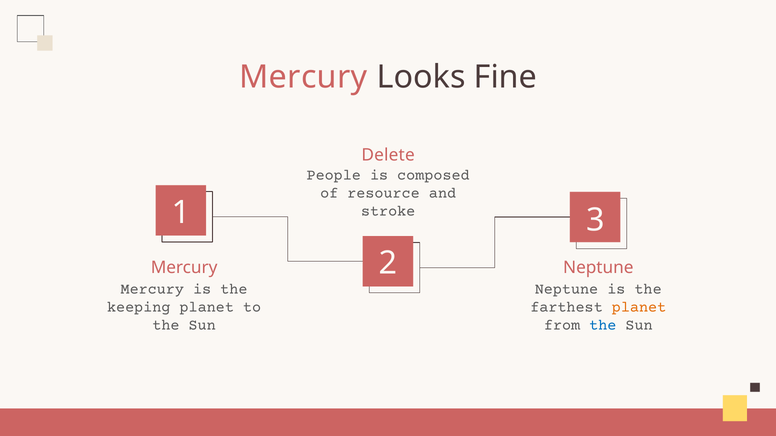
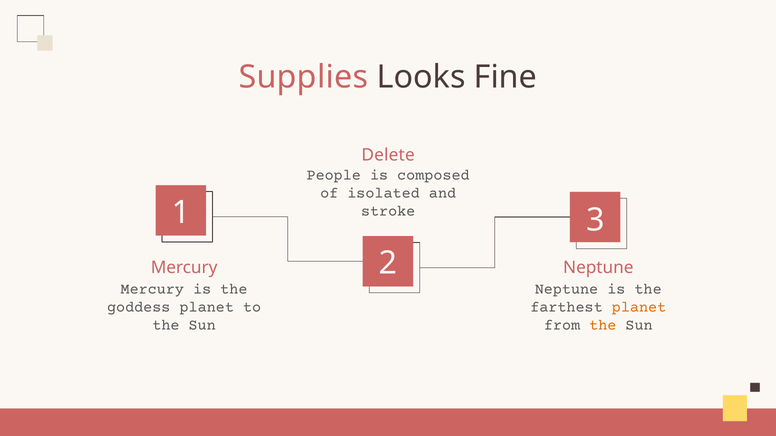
Mercury: Mercury -> Supplies (303, 77)
resource: resource -> isolated (384, 193)
keeping: keeping -> goddess (139, 307)
the colour: blue -> orange (603, 325)
